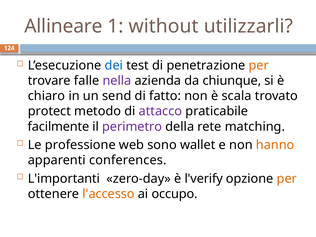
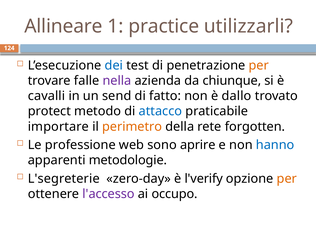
without: without -> practice (164, 26)
chiaro: chiaro -> cavalli (46, 96)
scala: scala -> dallo (237, 96)
attacco colour: purple -> blue (160, 111)
facilmente: facilmente -> importare (58, 127)
perimetro colour: purple -> orange (132, 127)
matching: matching -> forgotten (255, 127)
wallet: wallet -> aprire (198, 145)
hanno colour: orange -> blue (275, 145)
conferences: conferences -> metodologie (128, 160)
L'importanti: L'importanti -> L'segreterie (64, 179)
l'accesso colour: orange -> purple (109, 194)
